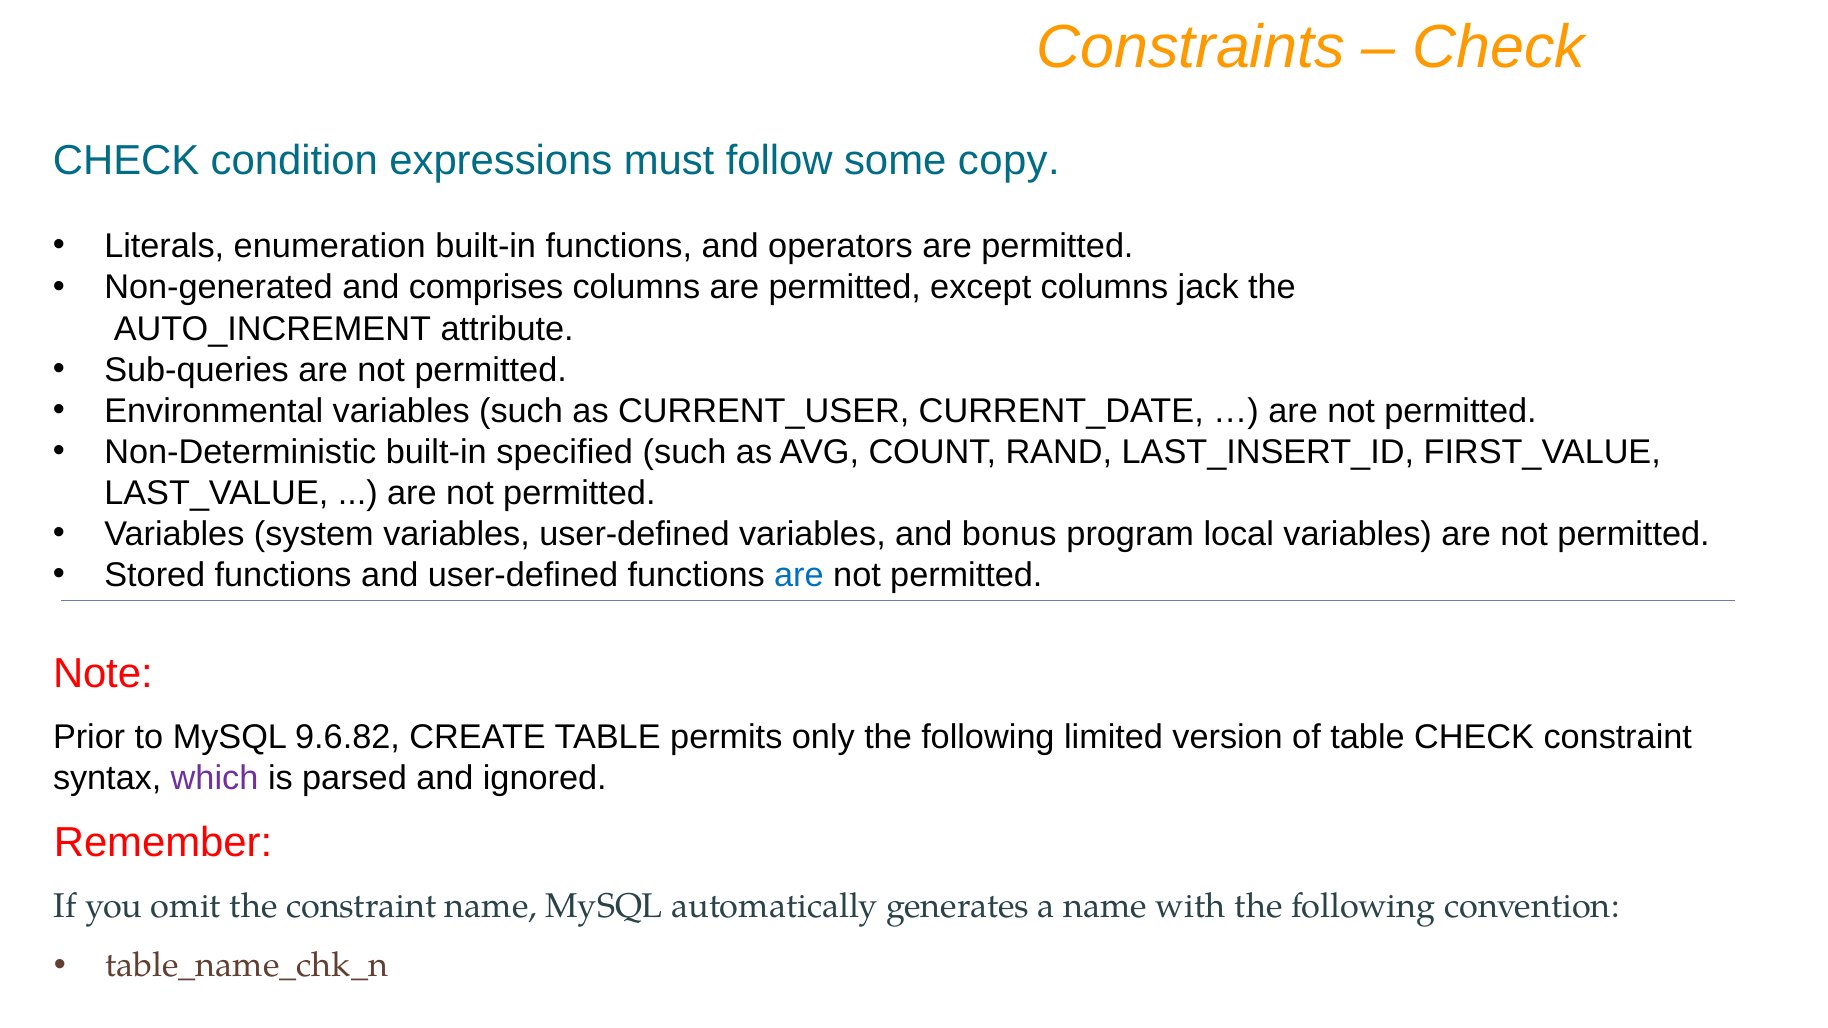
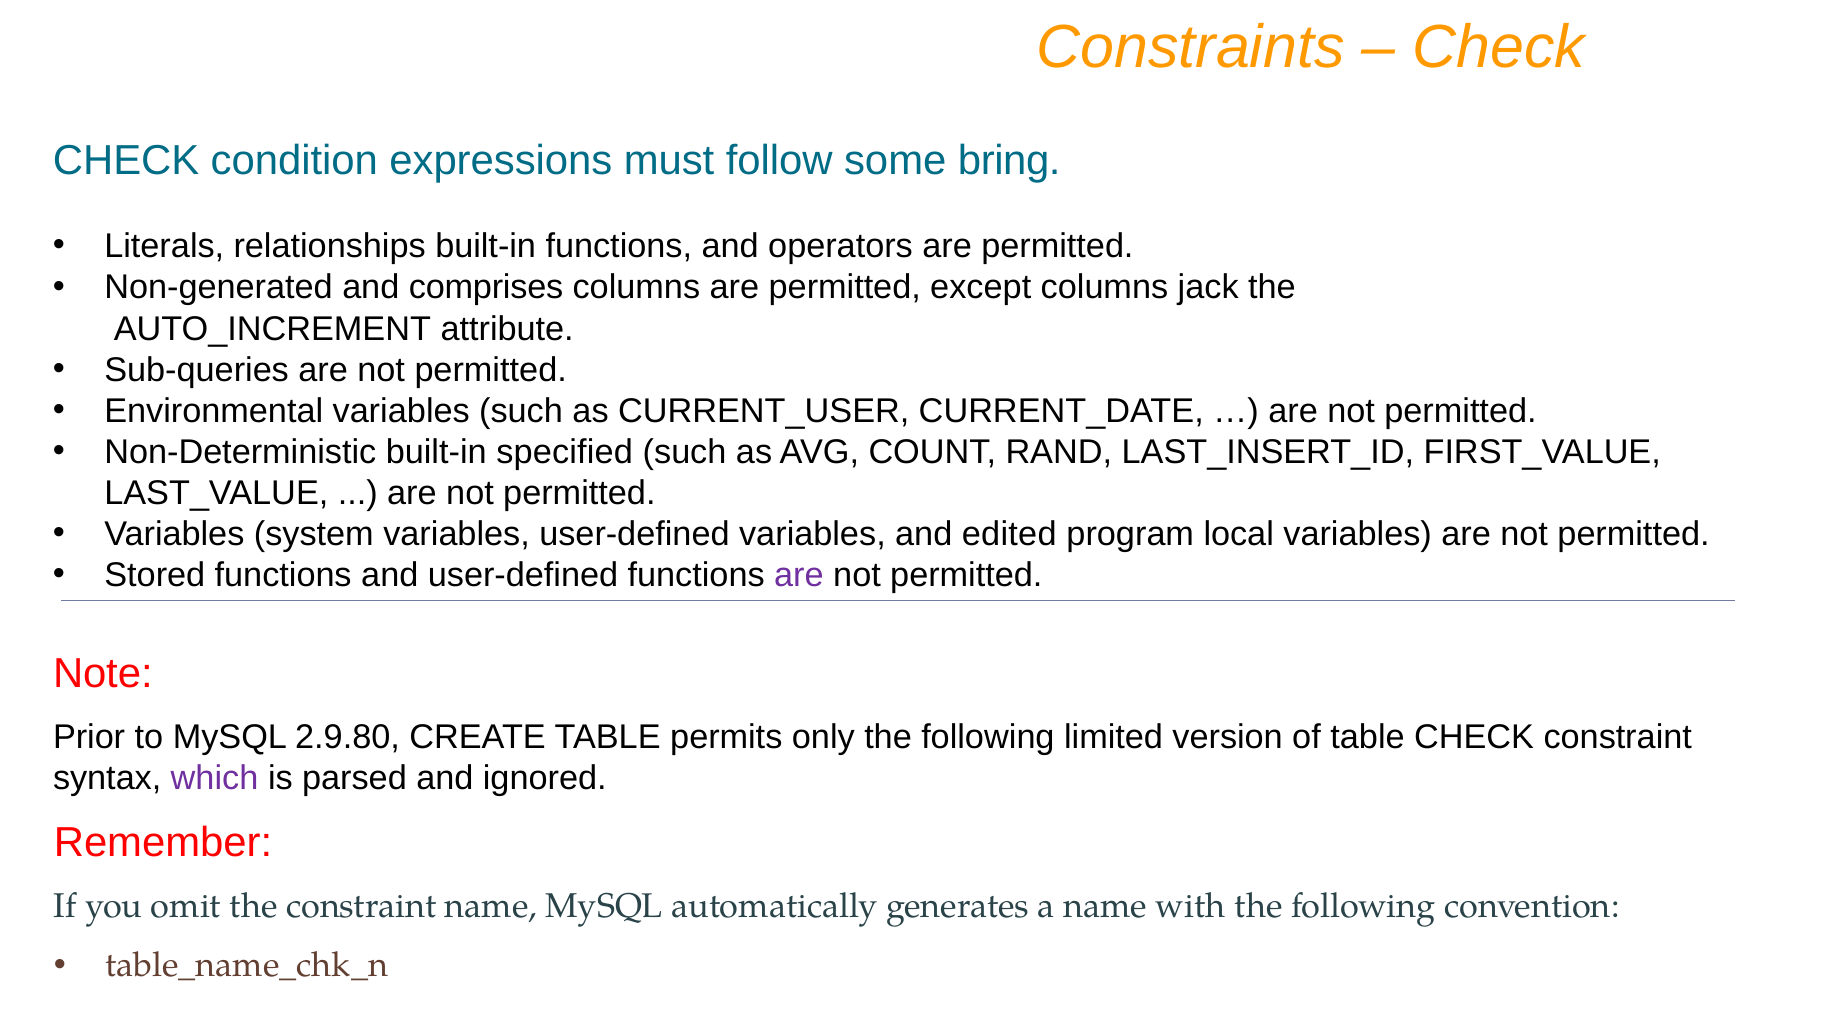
copy: copy -> bring (1009, 160)
enumeration: enumeration -> relationships (330, 247)
bonus: bonus -> edited (1009, 534)
are colour: blue -> purple (799, 576)
9.6.82: 9.6.82 -> 2.9.80 (348, 738)
